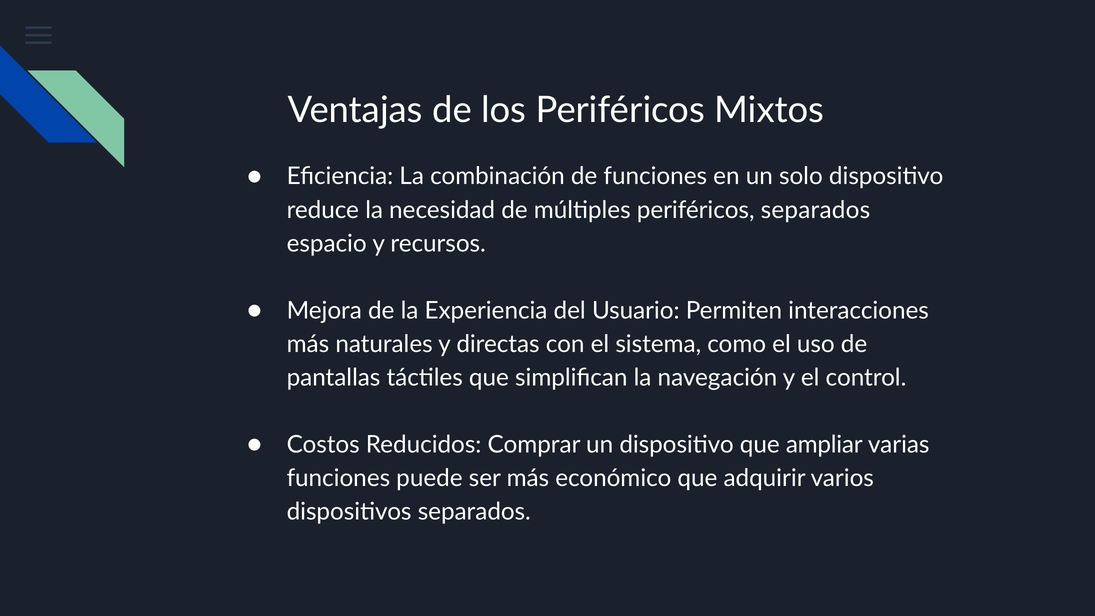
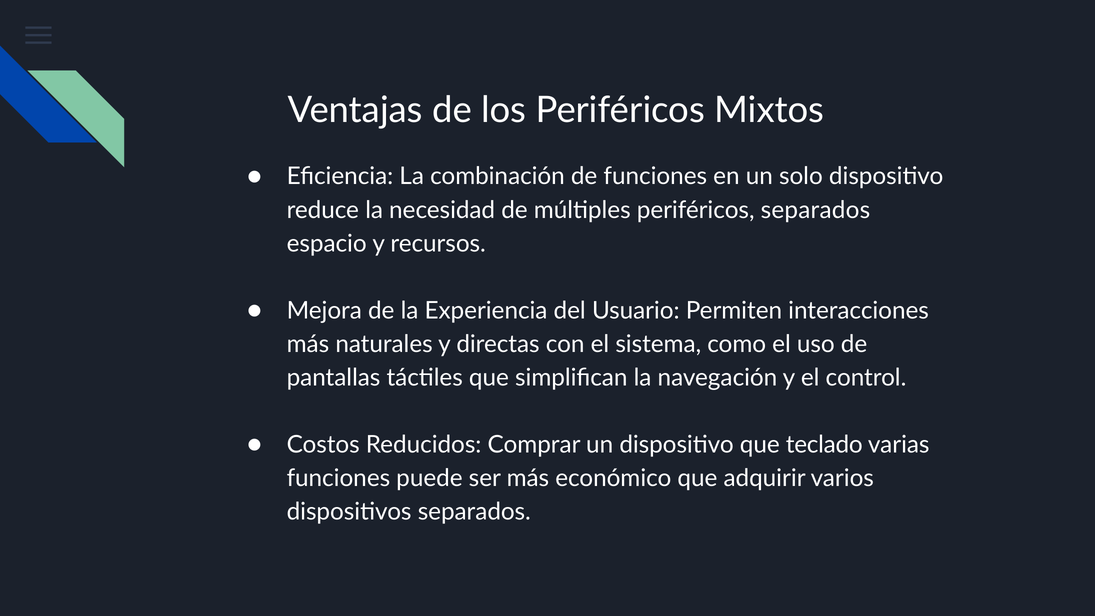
ampliar: ampliar -> teclado (824, 445)
